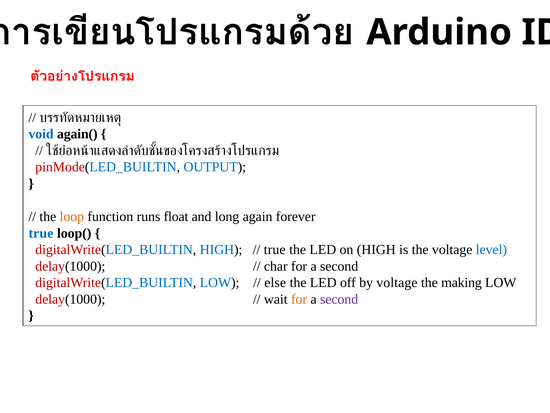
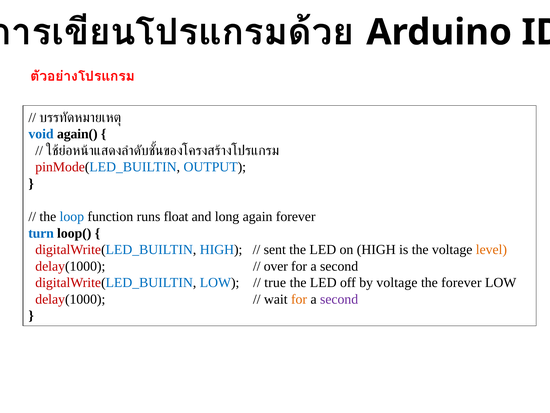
loop colour: orange -> blue (72, 216)
true: true -> turn (41, 233)
true: true -> sent (275, 249)
level colour: blue -> orange (491, 249)
char: char -> over (276, 266)
else: else -> true (275, 282)
the making: making -> forever (461, 282)
